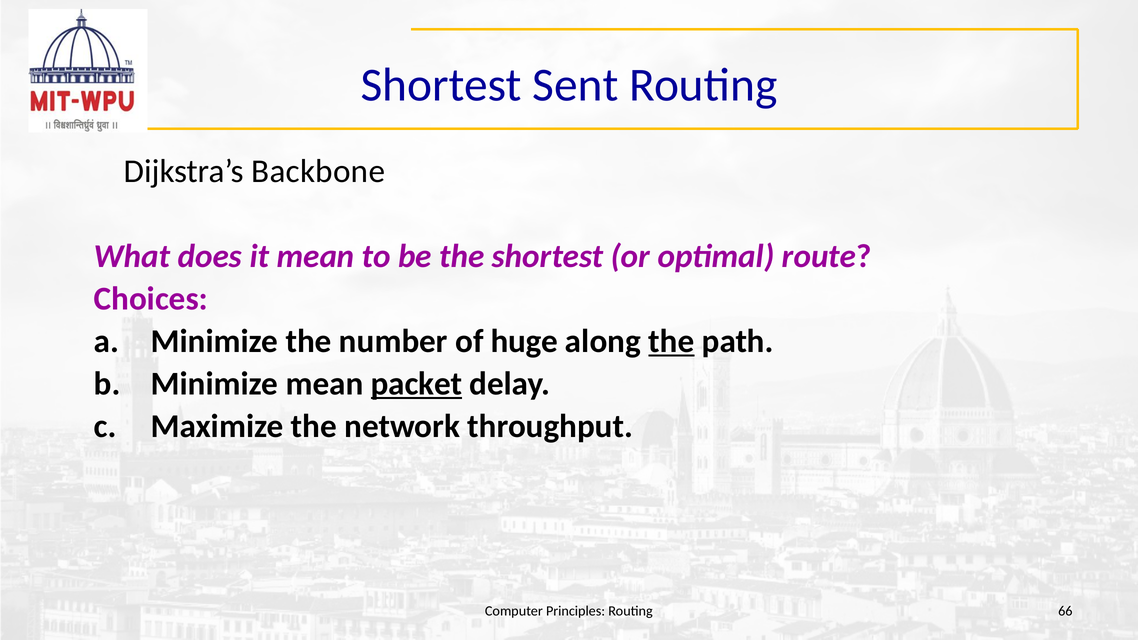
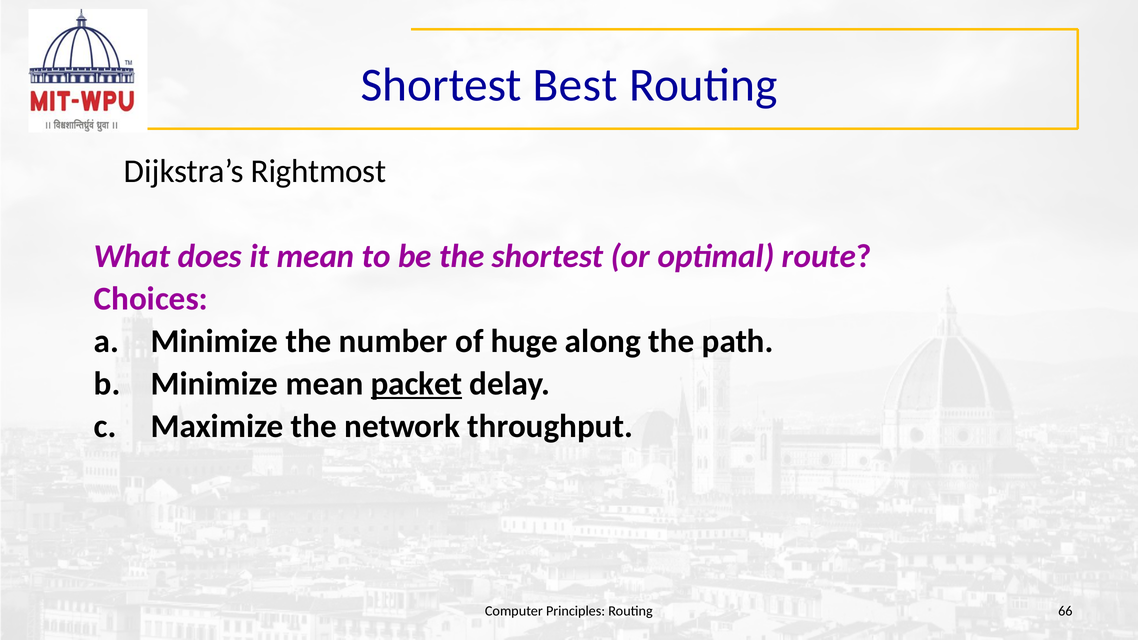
Sent: Sent -> Best (575, 85)
Backbone: Backbone -> Rightmost (319, 171)
the underline: present -> none (671, 341)
